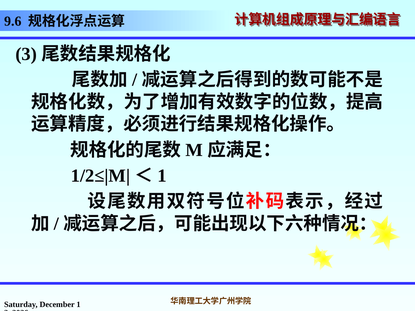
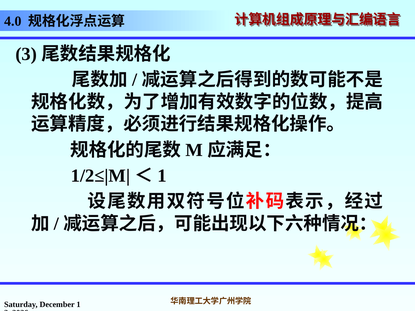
9.6: 9.6 -> 4.0 (13, 21)
